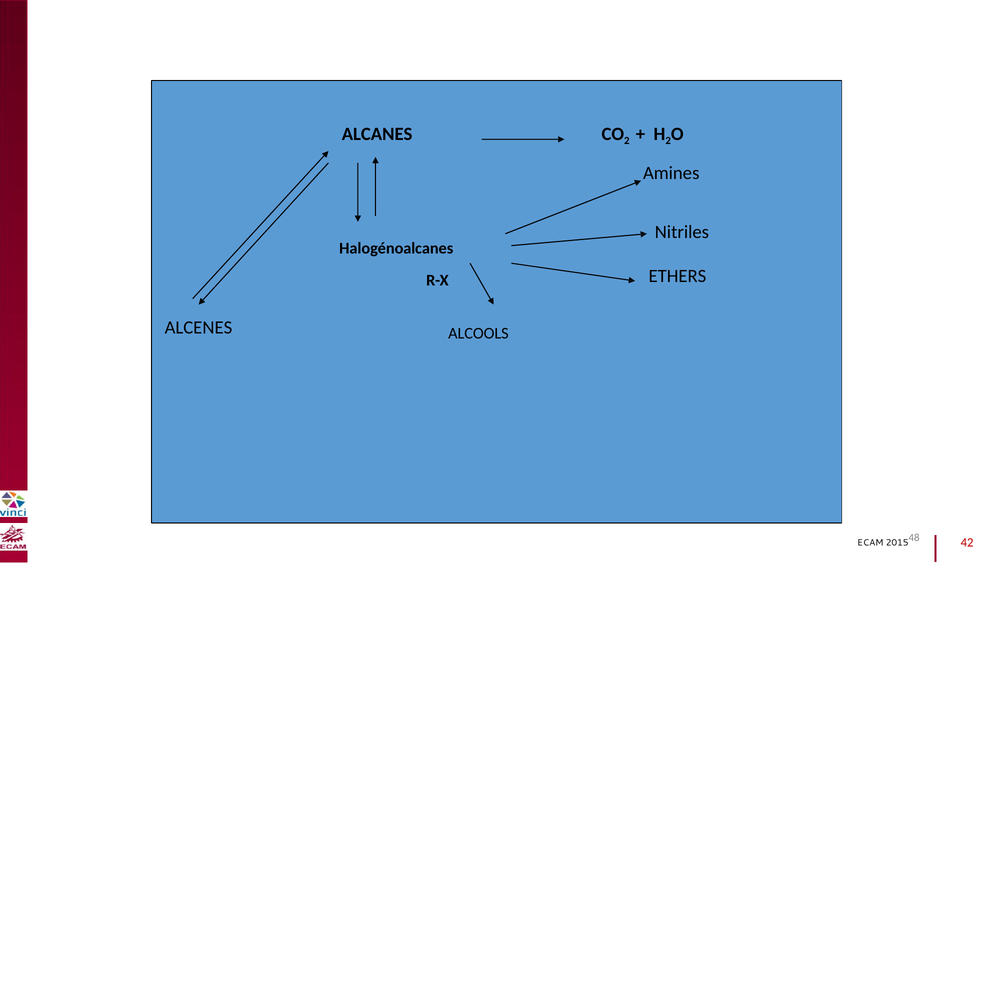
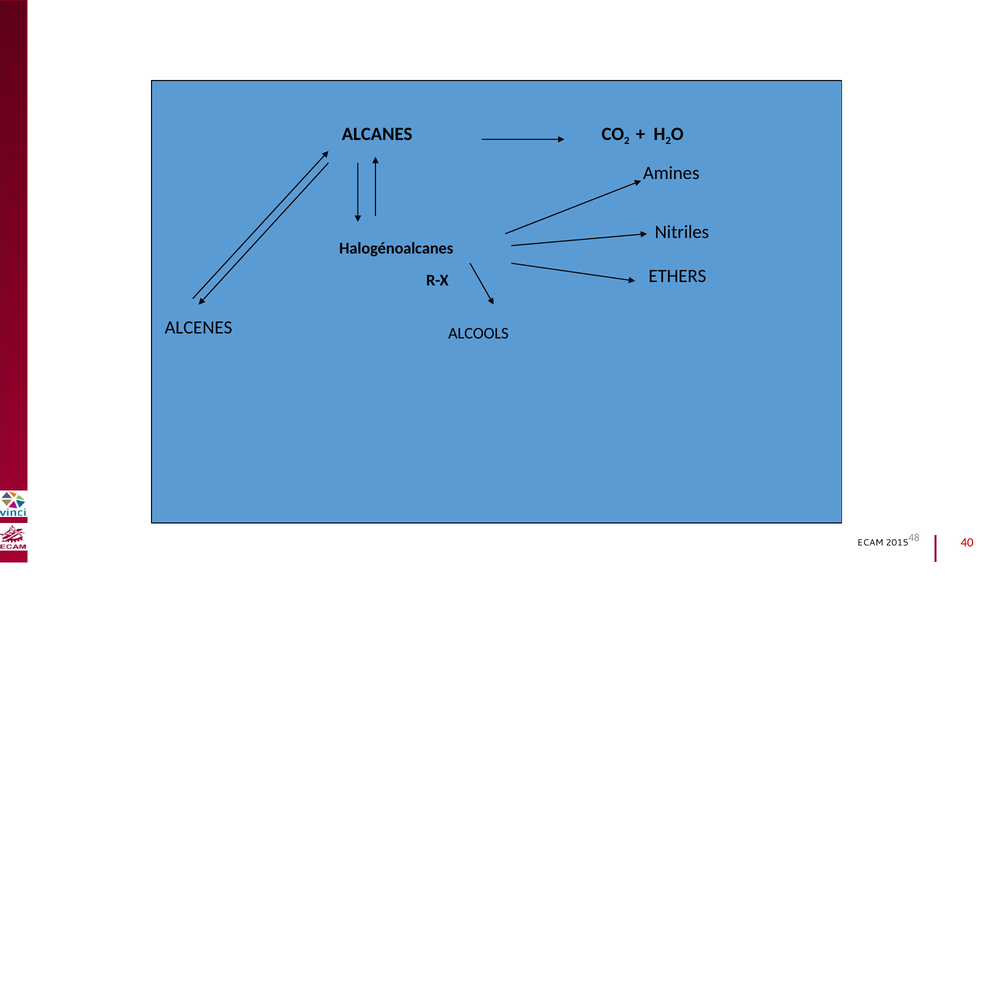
42: 42 -> 40 (967, 542)
